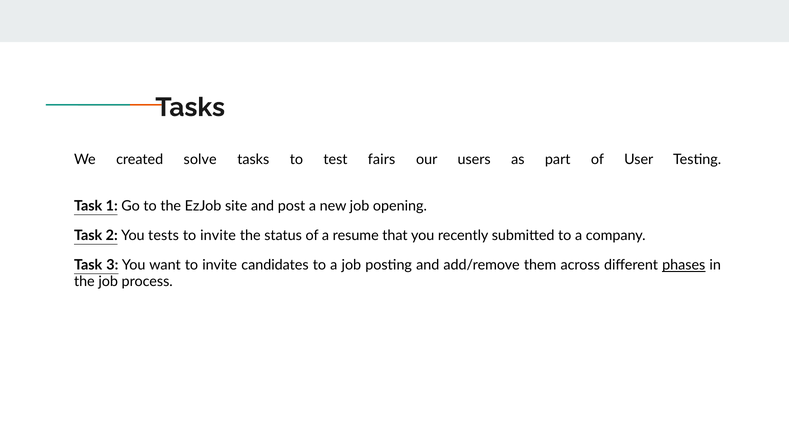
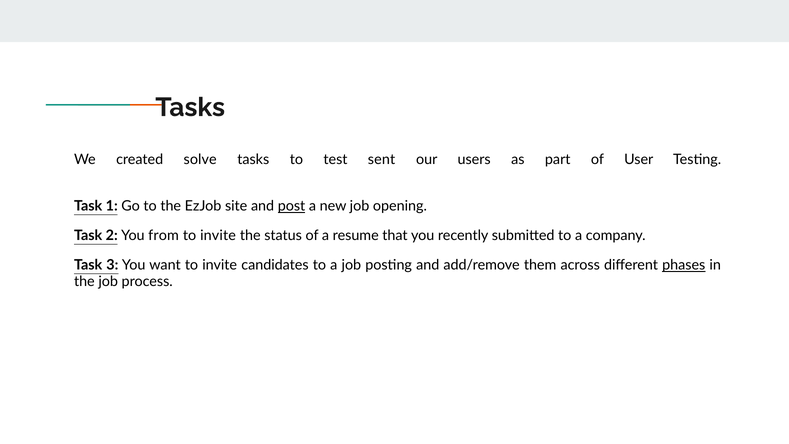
fairs: fairs -> sent (382, 159)
post underline: none -> present (292, 206)
tests: tests -> from (164, 236)
